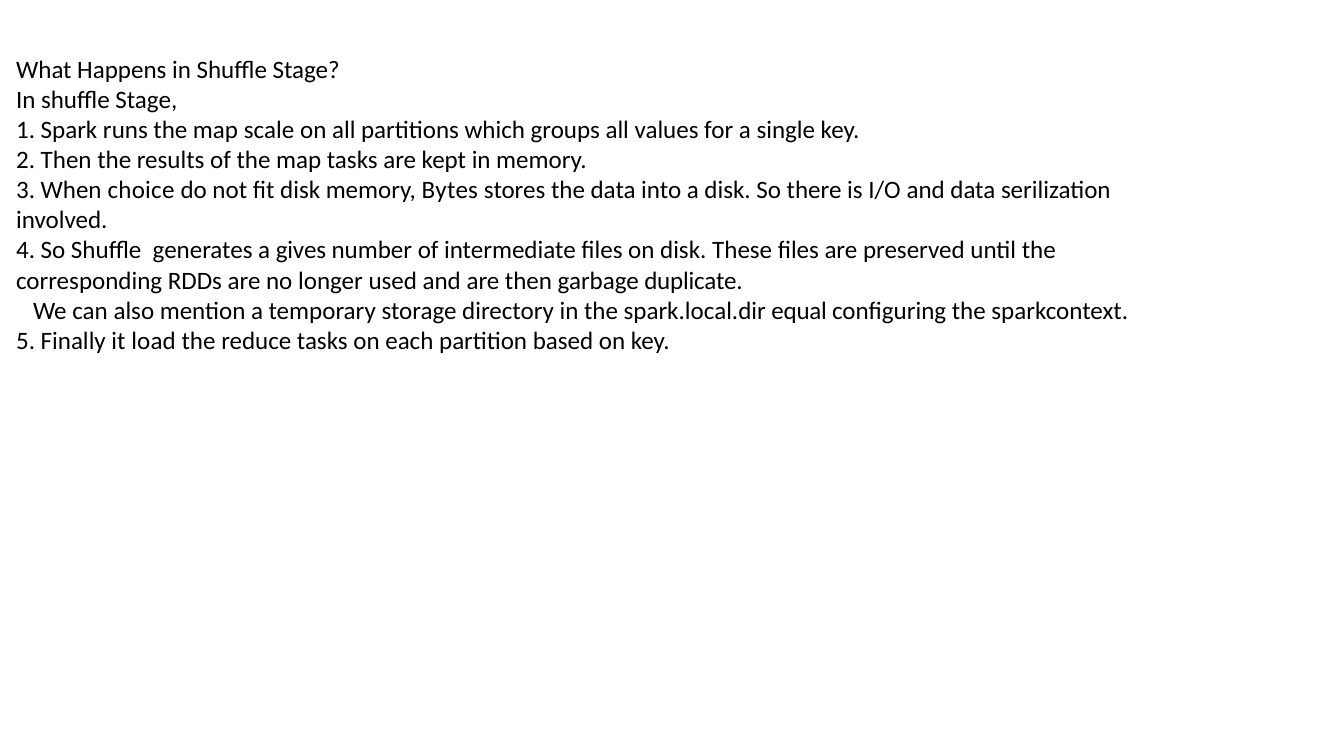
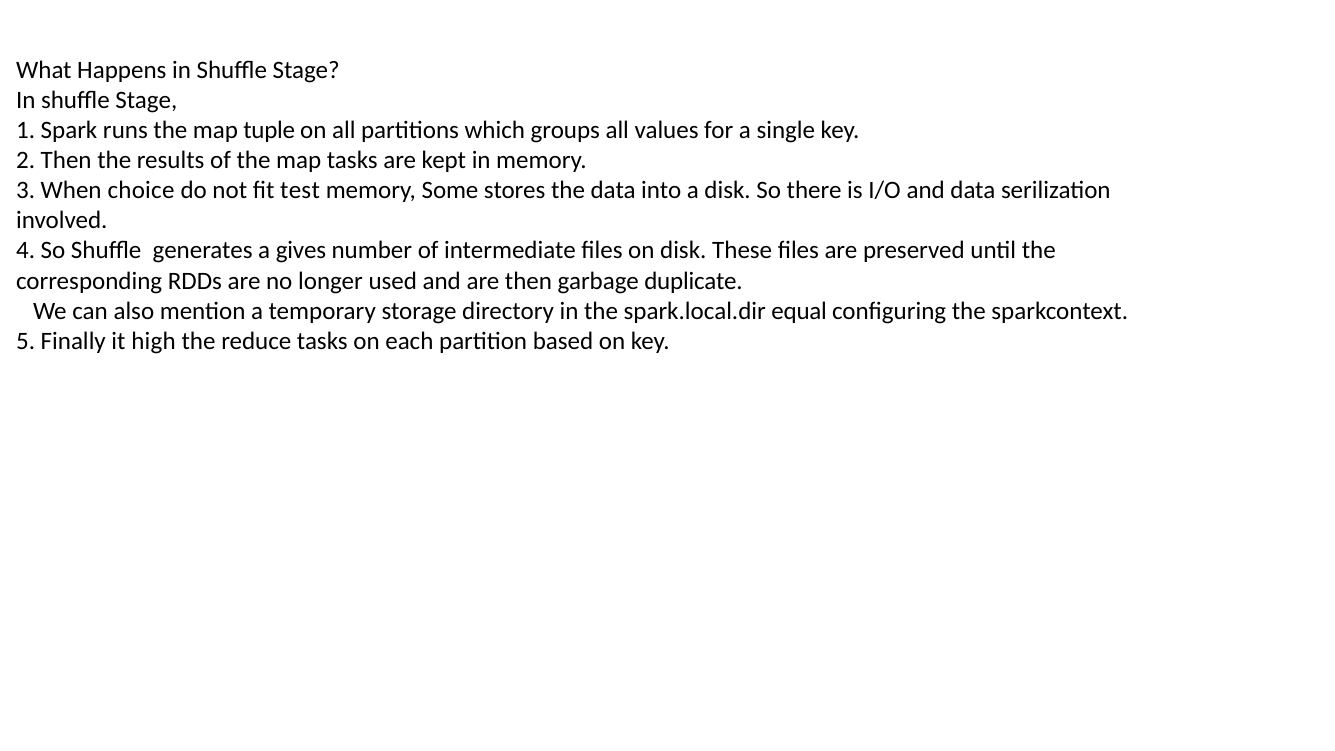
scale: scale -> tuple (269, 131)
fit disk: disk -> test (300, 191)
Bytes: Bytes -> Some (450, 191)
load: load -> high (153, 341)
